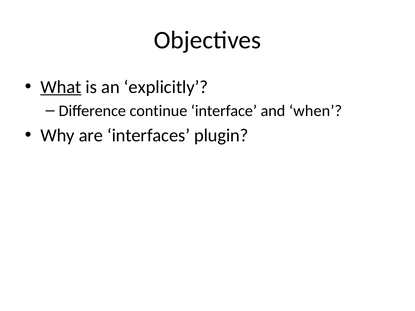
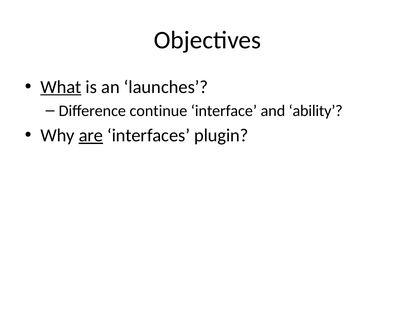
explicitly: explicitly -> launches (166, 87)
when: when -> ability (316, 111)
are underline: none -> present (91, 135)
